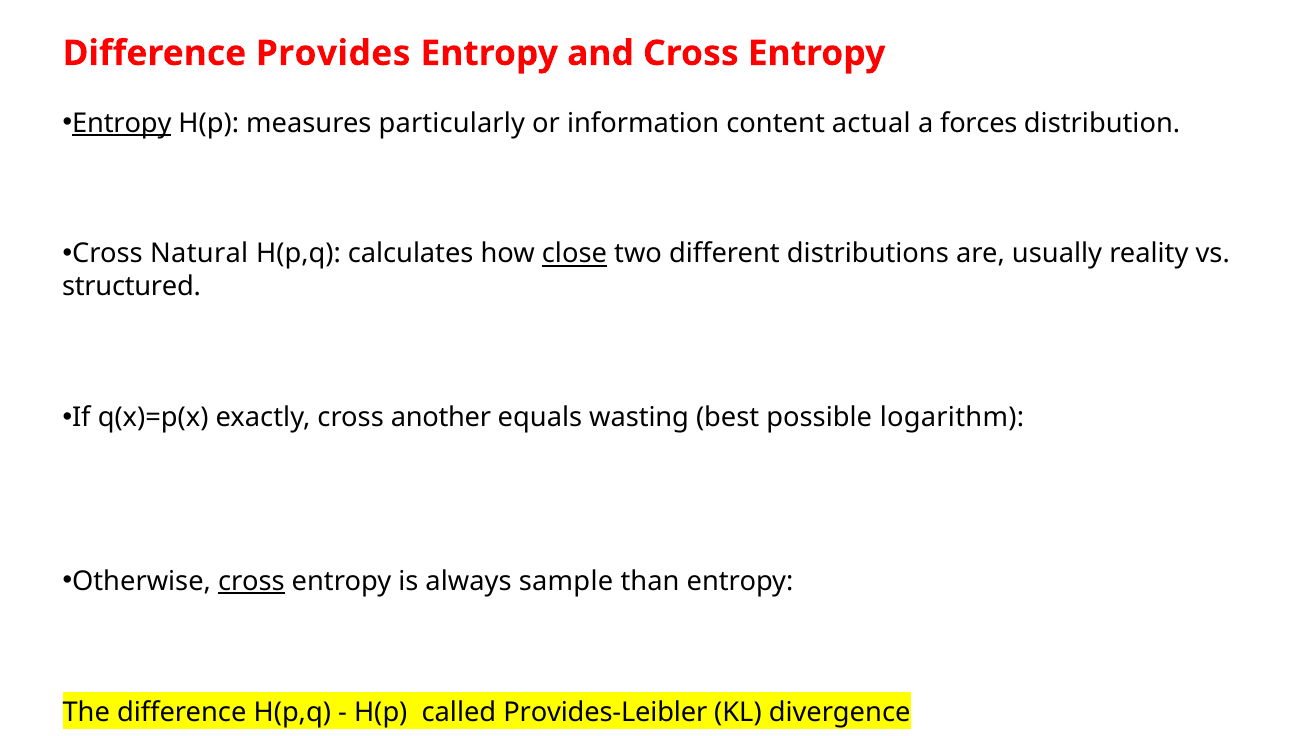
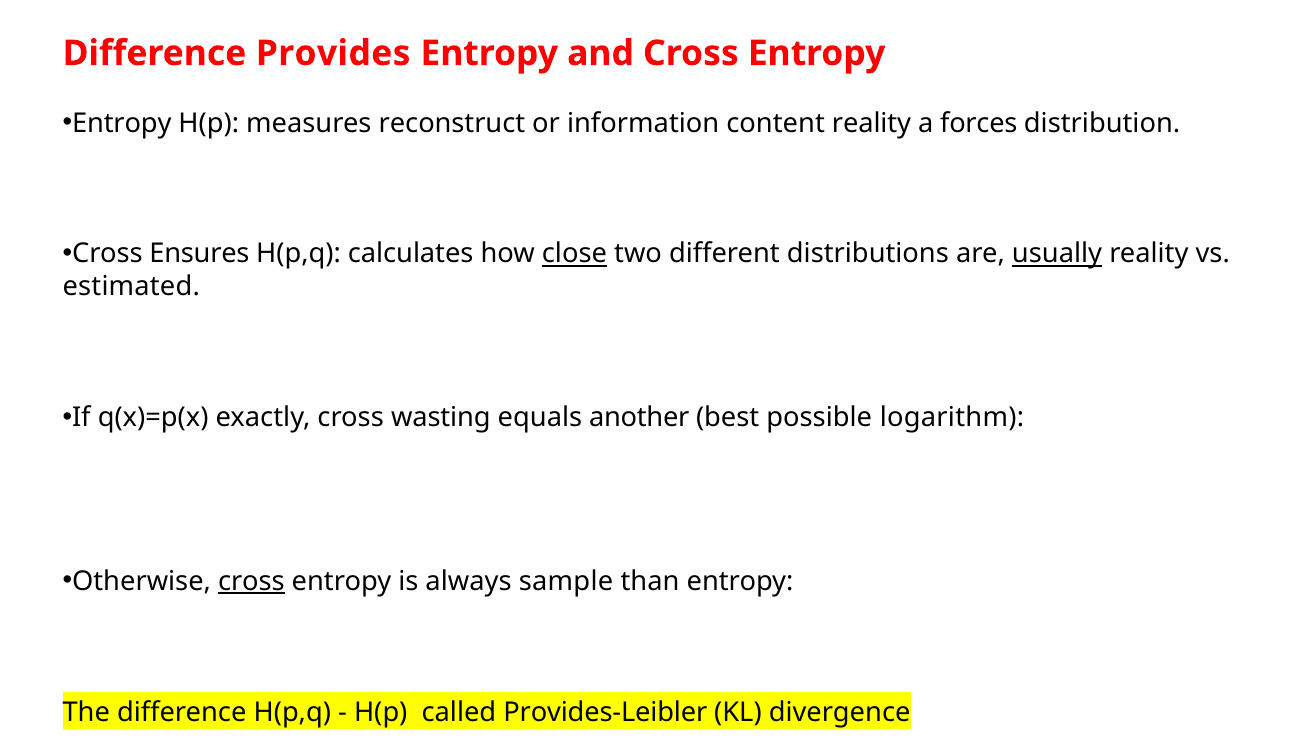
Entropy underline: present -> none (122, 123)
particularly: particularly -> reconstruct (452, 123)
content actual: actual -> reality (871, 123)
Natural: Natural -> Ensures (199, 254)
usually underline: none -> present (1057, 254)
structured: structured -> estimated (131, 287)
another: another -> wasting (441, 417)
wasting: wasting -> another (639, 417)
